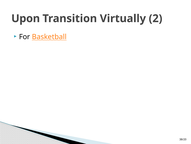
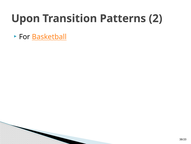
Virtually: Virtually -> Patterns (123, 18)
